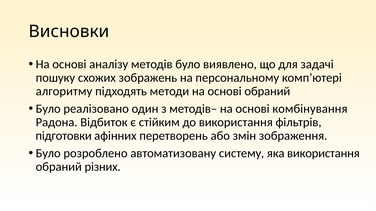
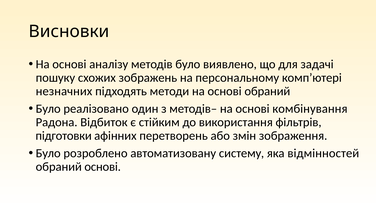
алгоритму: алгоритму -> незначних (64, 91)
яка використання: використання -> відмінностей (323, 154)
обраний різних: різних -> основі (103, 167)
